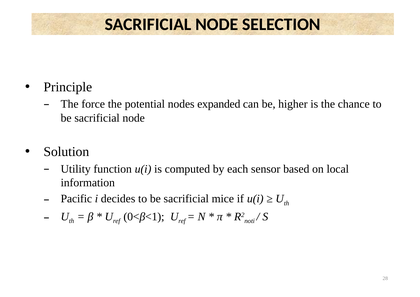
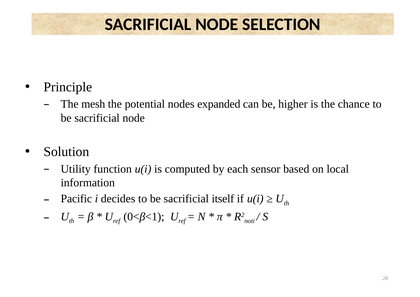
force: force -> mesh (93, 104)
mice: mice -> itself (223, 199)
